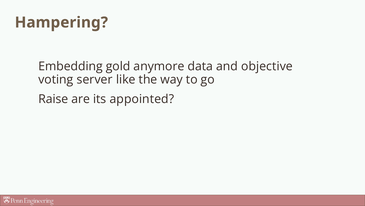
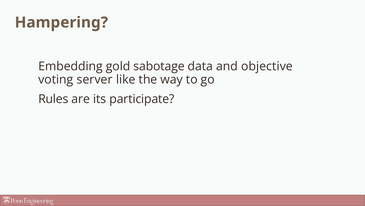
anymore: anymore -> sabotage (159, 66)
Raise: Raise -> Rules (53, 99)
appointed: appointed -> participate (142, 99)
